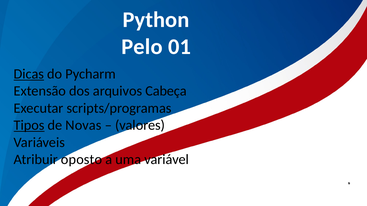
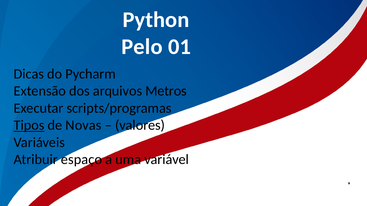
Dicas underline: present -> none (29, 74)
Cabeça: Cabeça -> Metros (166, 91)
oposto: oposto -> espaço (82, 160)
